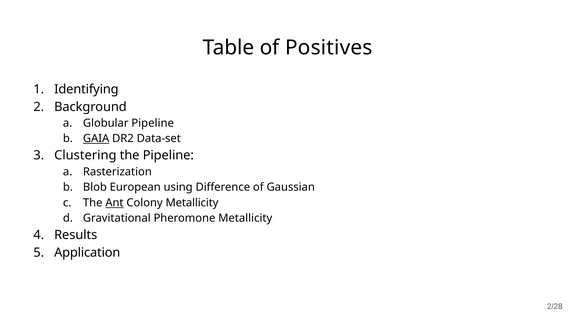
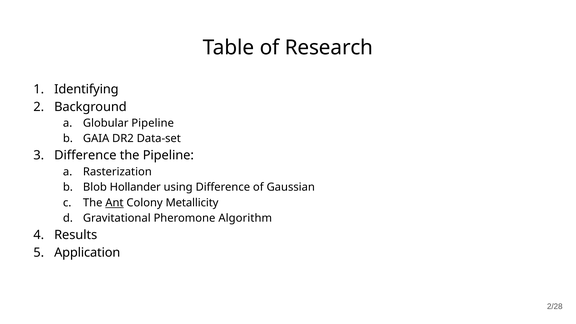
Positives: Positives -> Research (329, 48)
GAIA underline: present -> none (96, 139)
Clustering: Clustering -> Difference (85, 155)
European: European -> Hollander (135, 187)
Pheromone Metallicity: Metallicity -> Algorithm (245, 218)
